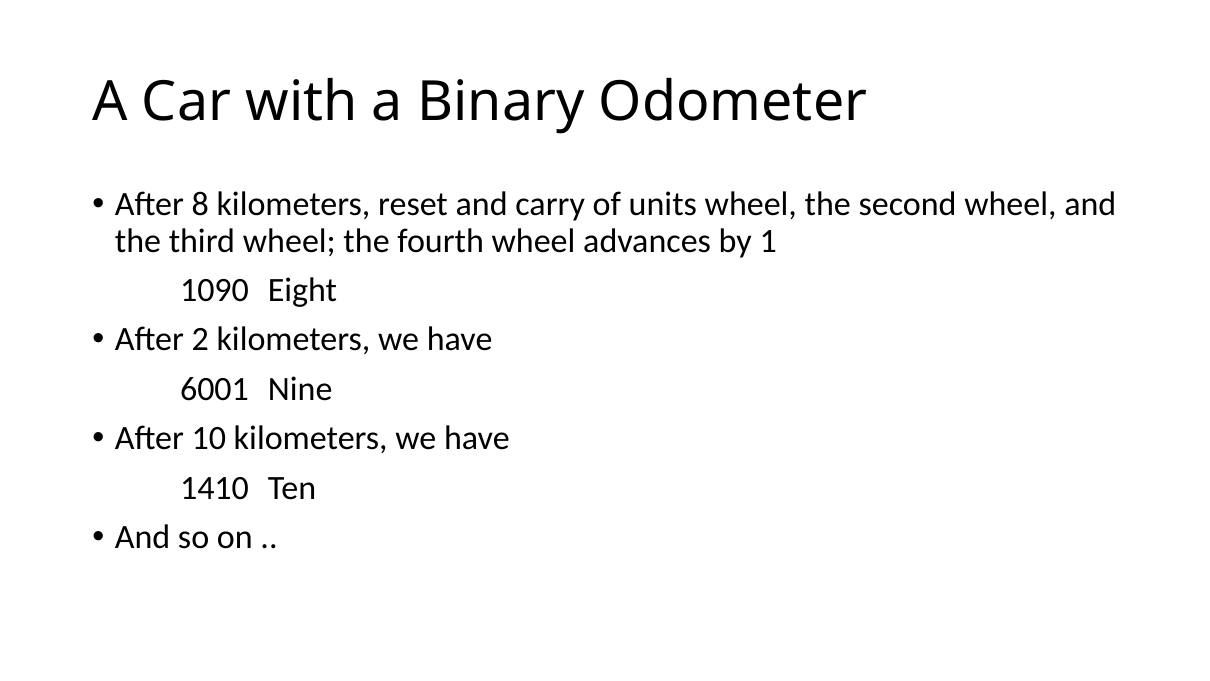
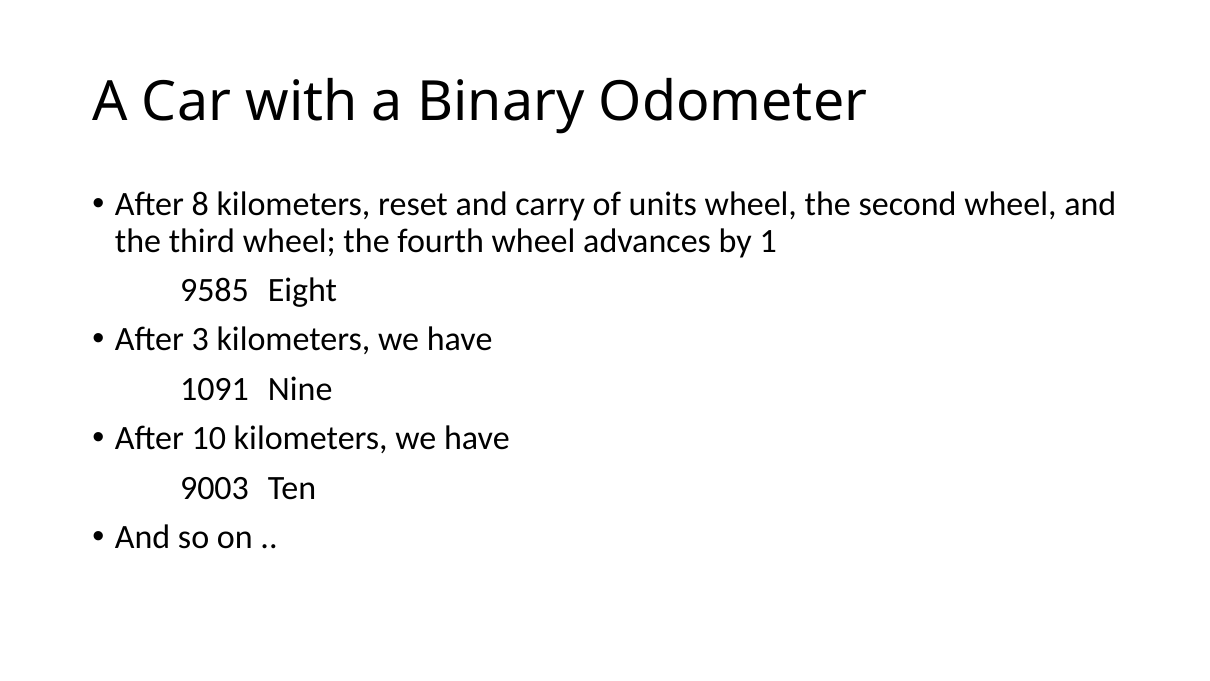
1090: 1090 -> 9585 (214, 290)
2: 2 -> 3 (200, 340)
6001: 6001 -> 1091 (214, 389)
1410: 1410 -> 9003 (214, 488)
